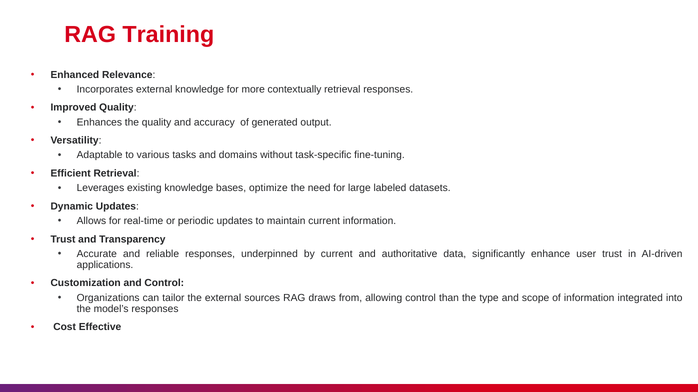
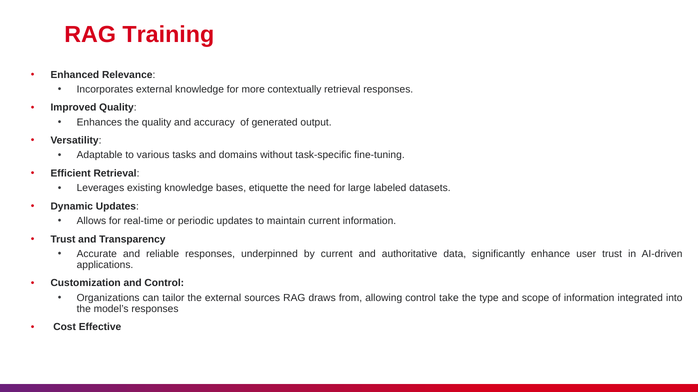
optimize: optimize -> etiquette (268, 188)
than: than -> take (449, 298)
